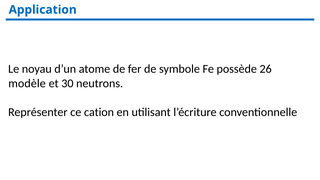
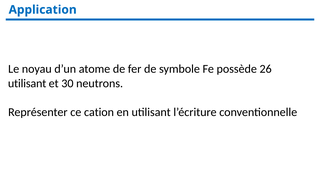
modèle: modèle -> utilisant (27, 83)
